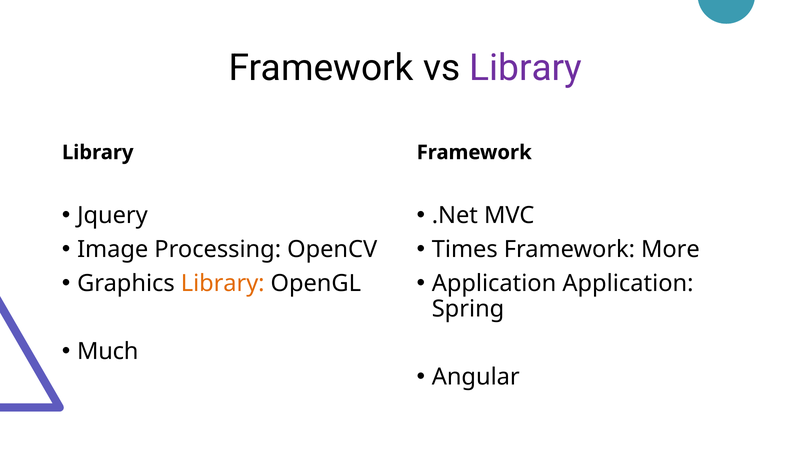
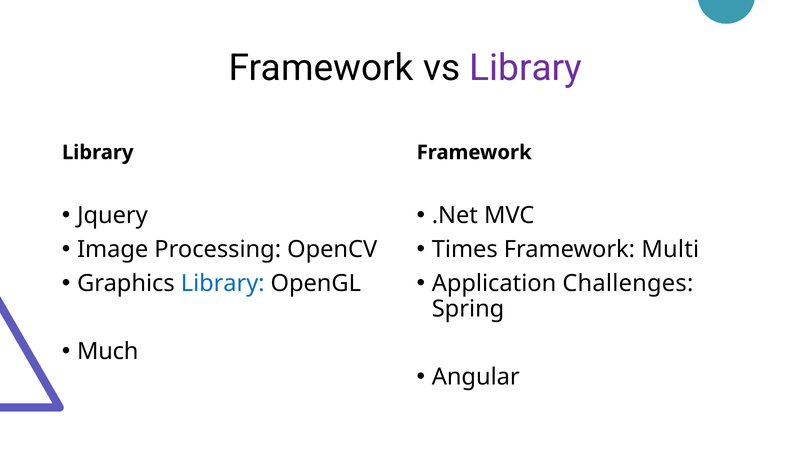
More: More -> Multi (670, 250)
Library colour: orange -> blue (223, 284)
Application Application: Application -> Challenges (628, 284)
